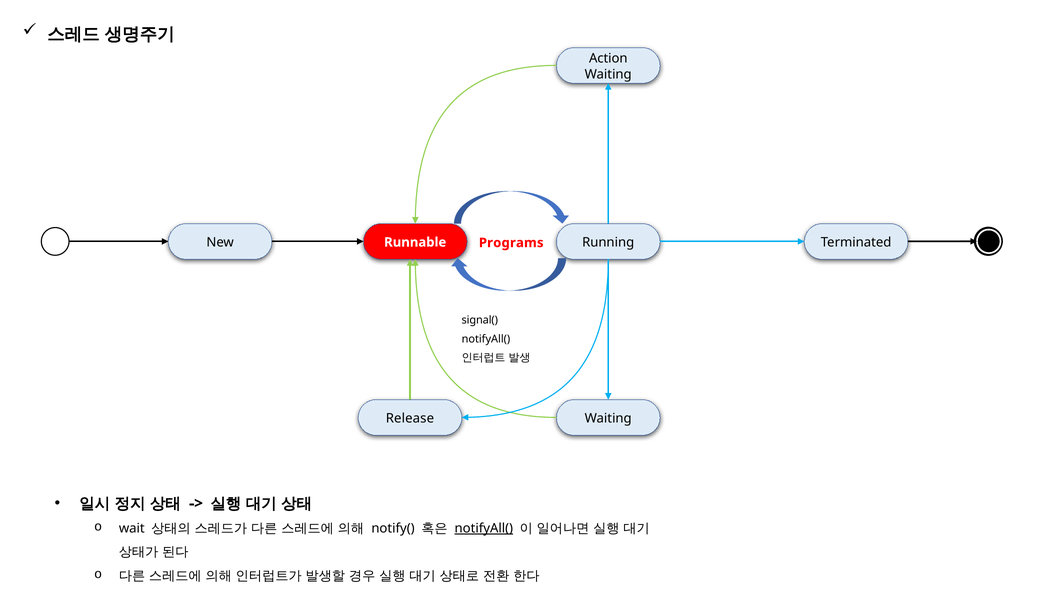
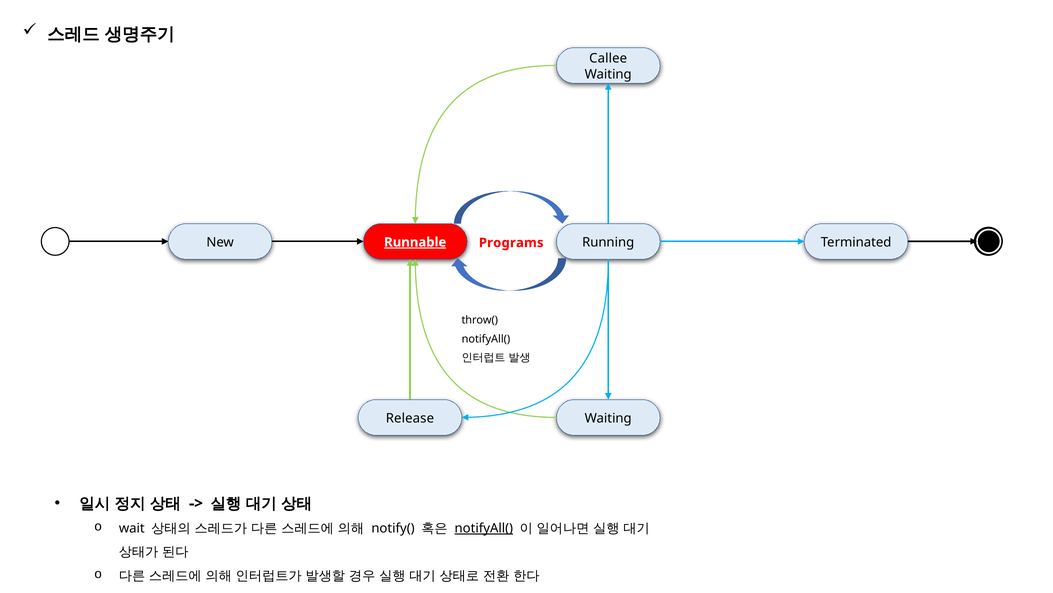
Action: Action -> Callee (608, 58)
Runnable underline: none -> present (415, 242)
signal(: signal( -> throw( (480, 320)
